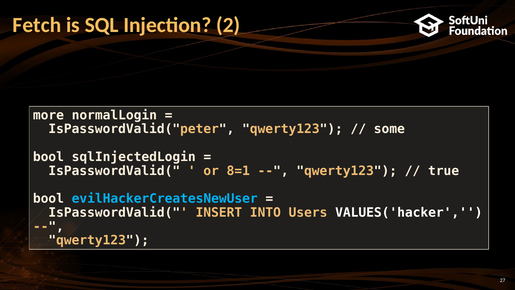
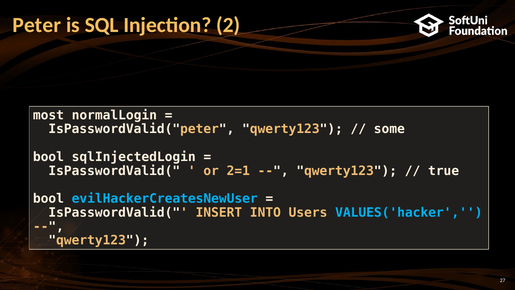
Fetch: Fetch -> Peter (37, 25)
more: more -> most (48, 115)
8=1: 8=1 -> 2=1 (238, 171)
VALUES('hacker colour: white -> light blue (409, 212)
